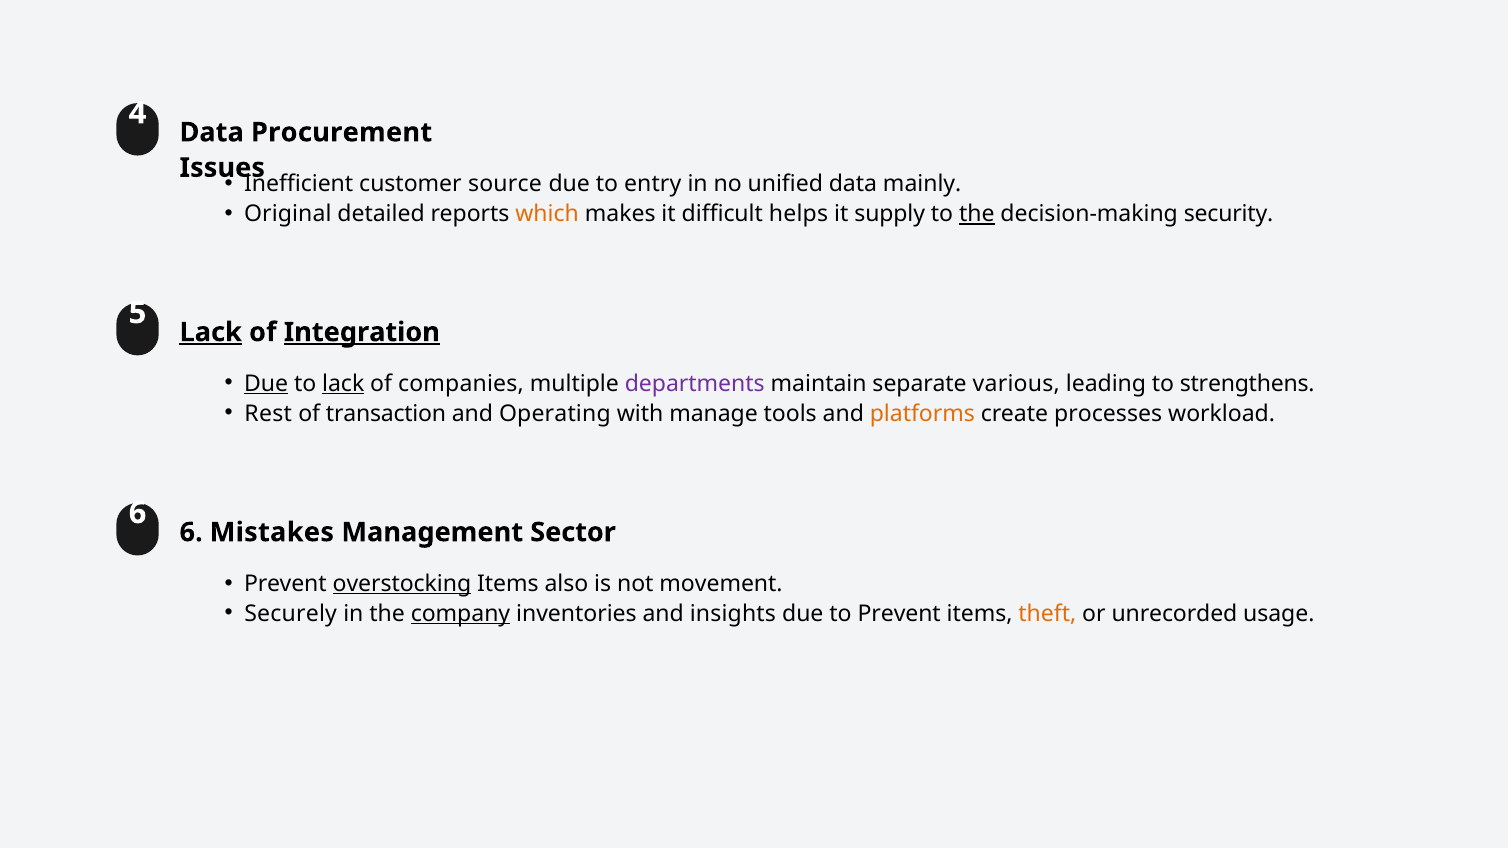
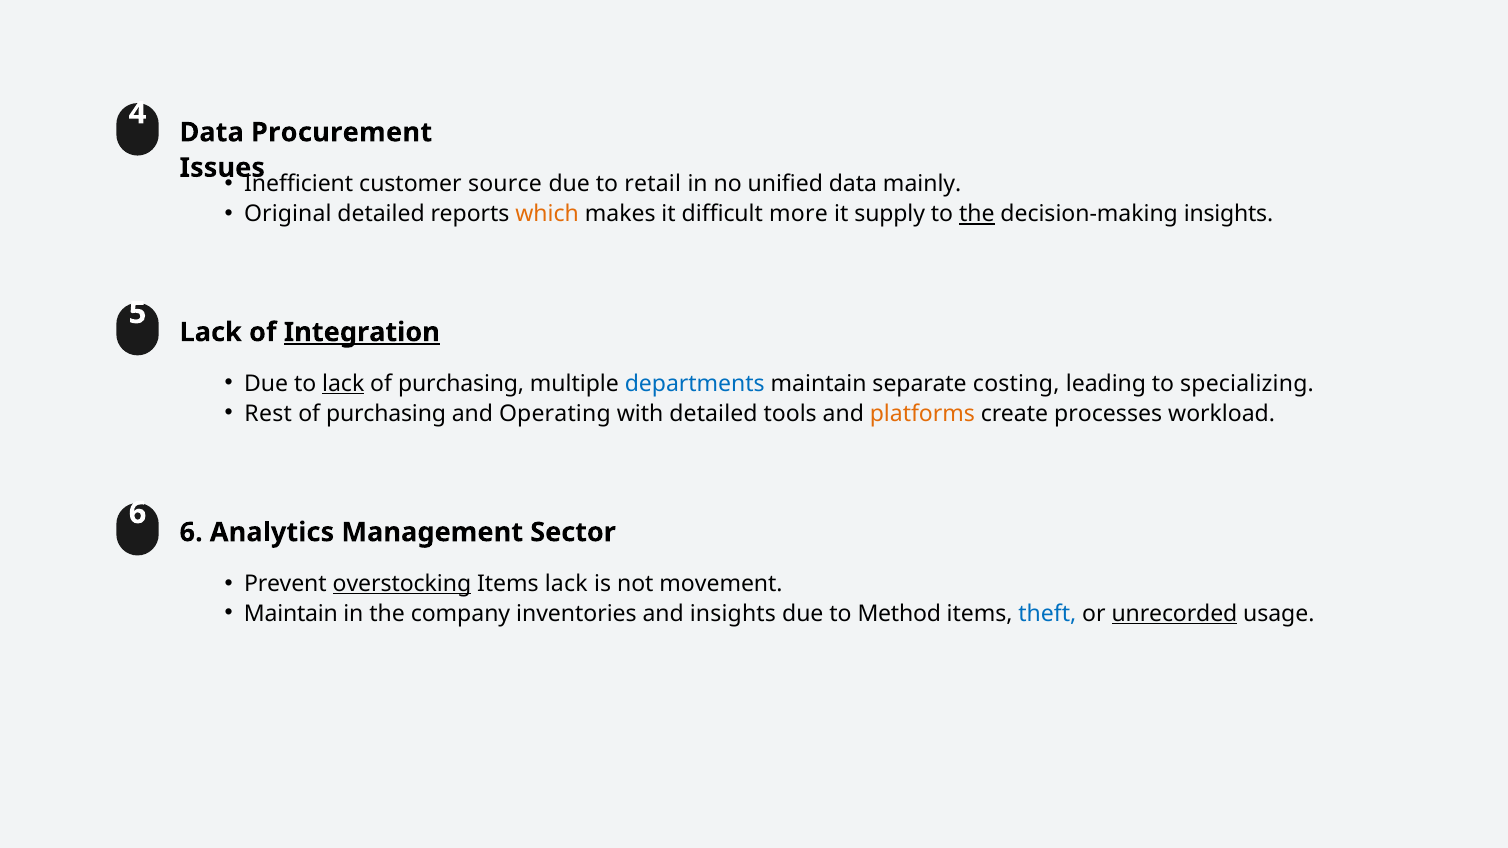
entry: entry -> retail (653, 184)
helps: helps -> more (798, 214)
decision-making security: security -> insights (1229, 214)
Lack underline: present -> none (211, 332)
Due underline: present -> none (266, 384)
companies: companies -> purchasing (461, 384)
departments colour: purple -> blue (695, 384)
various: various -> costing (1016, 384)
strengthens: strengthens -> specializing (1247, 384)
transaction: transaction -> purchasing (386, 414)
with manage: manage -> detailed (714, 414)
Mistakes: Mistakes -> Analytics (272, 532)
Items also: also -> lack (566, 584)
Securely: Securely -> Maintain (291, 614)
company underline: present -> none (461, 614)
to Prevent: Prevent -> Method (899, 614)
theft colour: orange -> blue (1047, 614)
unrecorded underline: none -> present (1174, 614)
